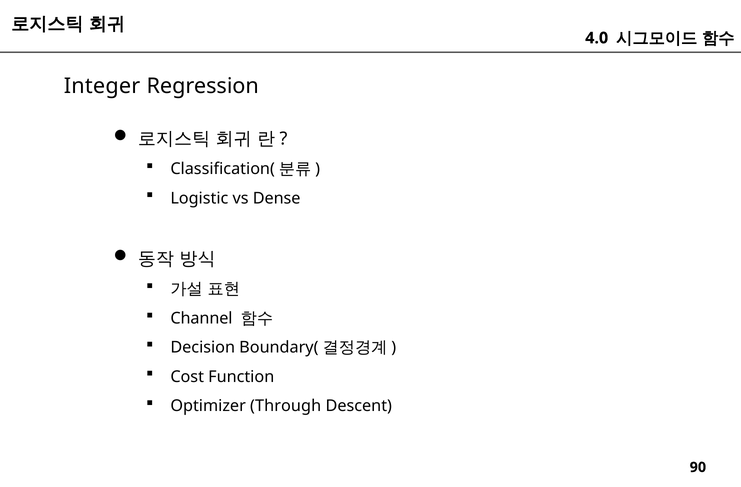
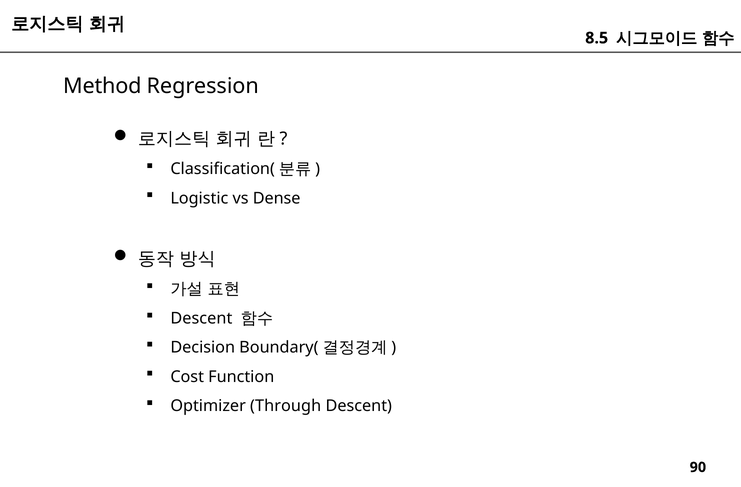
4.0: 4.0 -> 8.5 (597, 38)
Integer: Integer -> Method (102, 86)
Channel: Channel -> Descent (201, 318)
